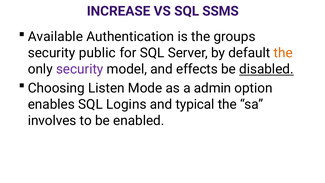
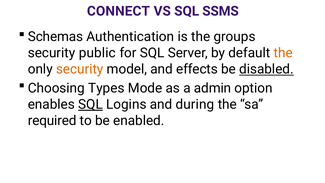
INCREASE: INCREASE -> CONNECT (118, 11)
Available: Available -> Schemas (55, 37)
security colour: purple -> orange (80, 69)
Listen: Listen -> Types (106, 88)
SQL underline: none -> present (90, 104)
typical: typical -> during (195, 104)
involves: involves -> required (52, 121)
